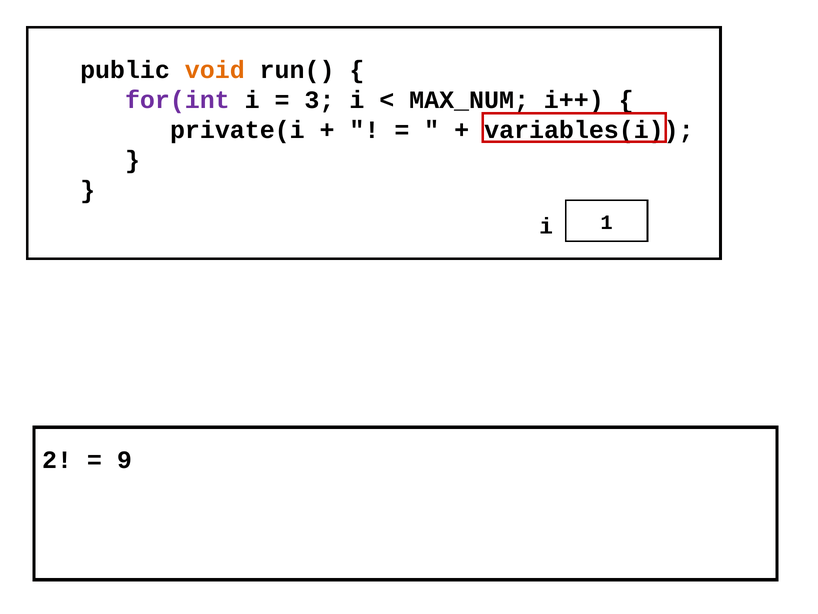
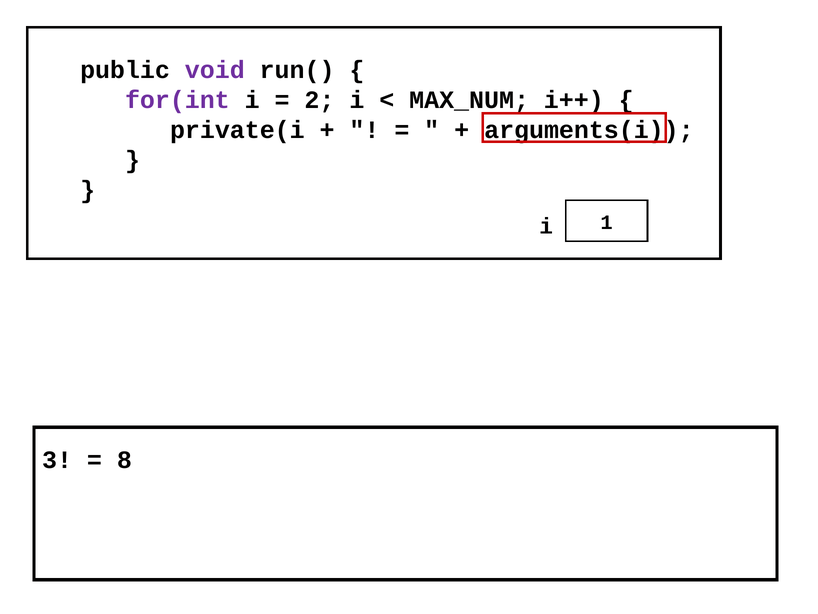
void colour: orange -> purple (215, 70)
3: 3 -> 2 (319, 100)
variables(i: variables(i -> arguments(i (589, 130)
2: 2 -> 3 (57, 460)
9: 9 -> 8 (124, 460)
